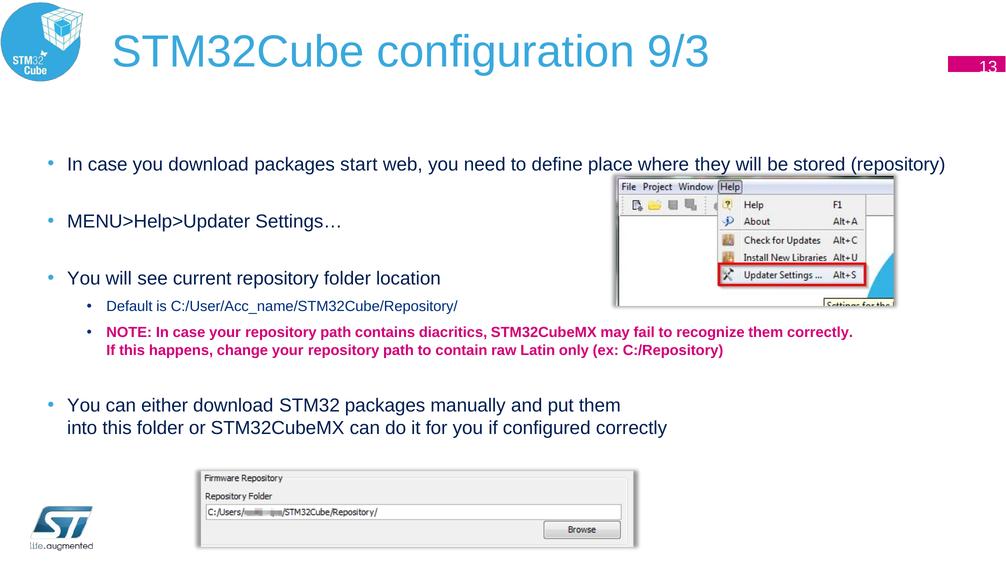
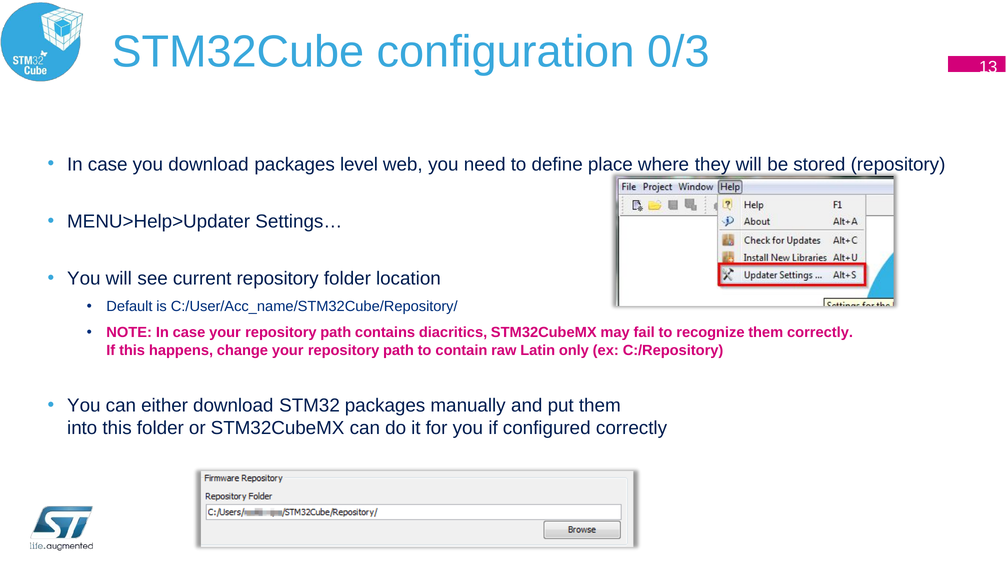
9/3: 9/3 -> 0/3 (678, 52)
start: start -> level (359, 164)
